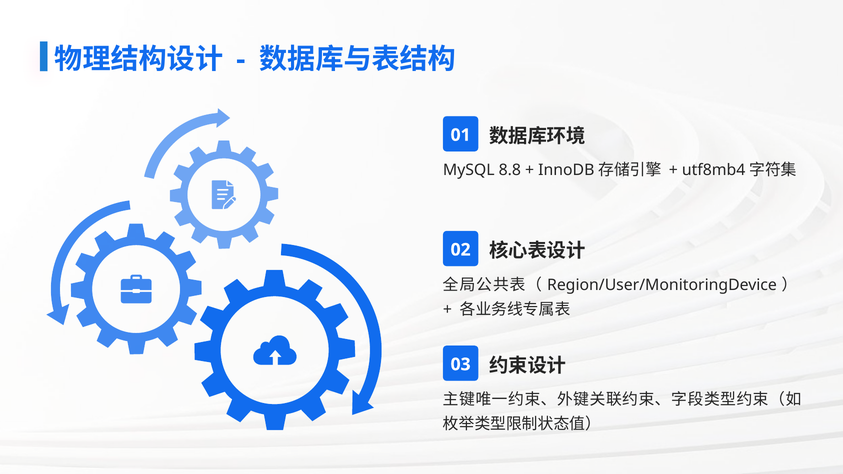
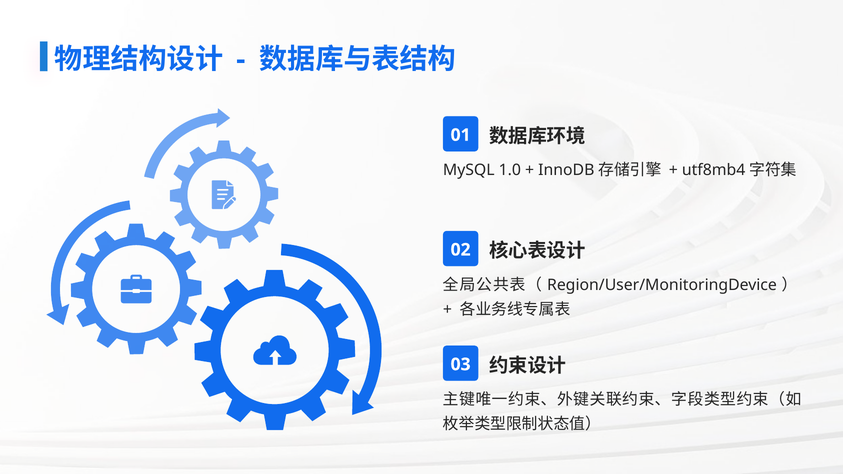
8.8: 8.8 -> 1.0 (510, 170)
